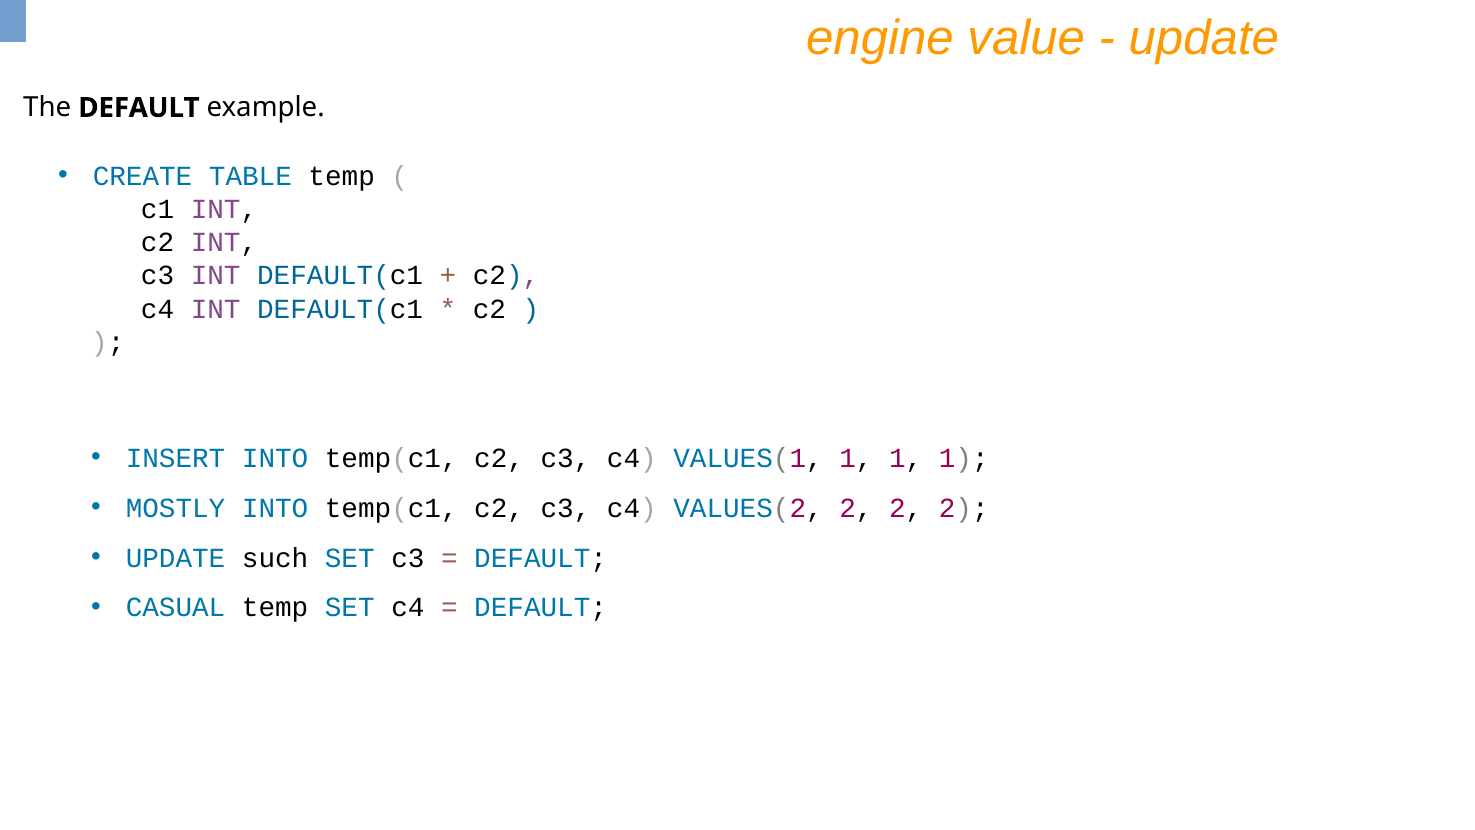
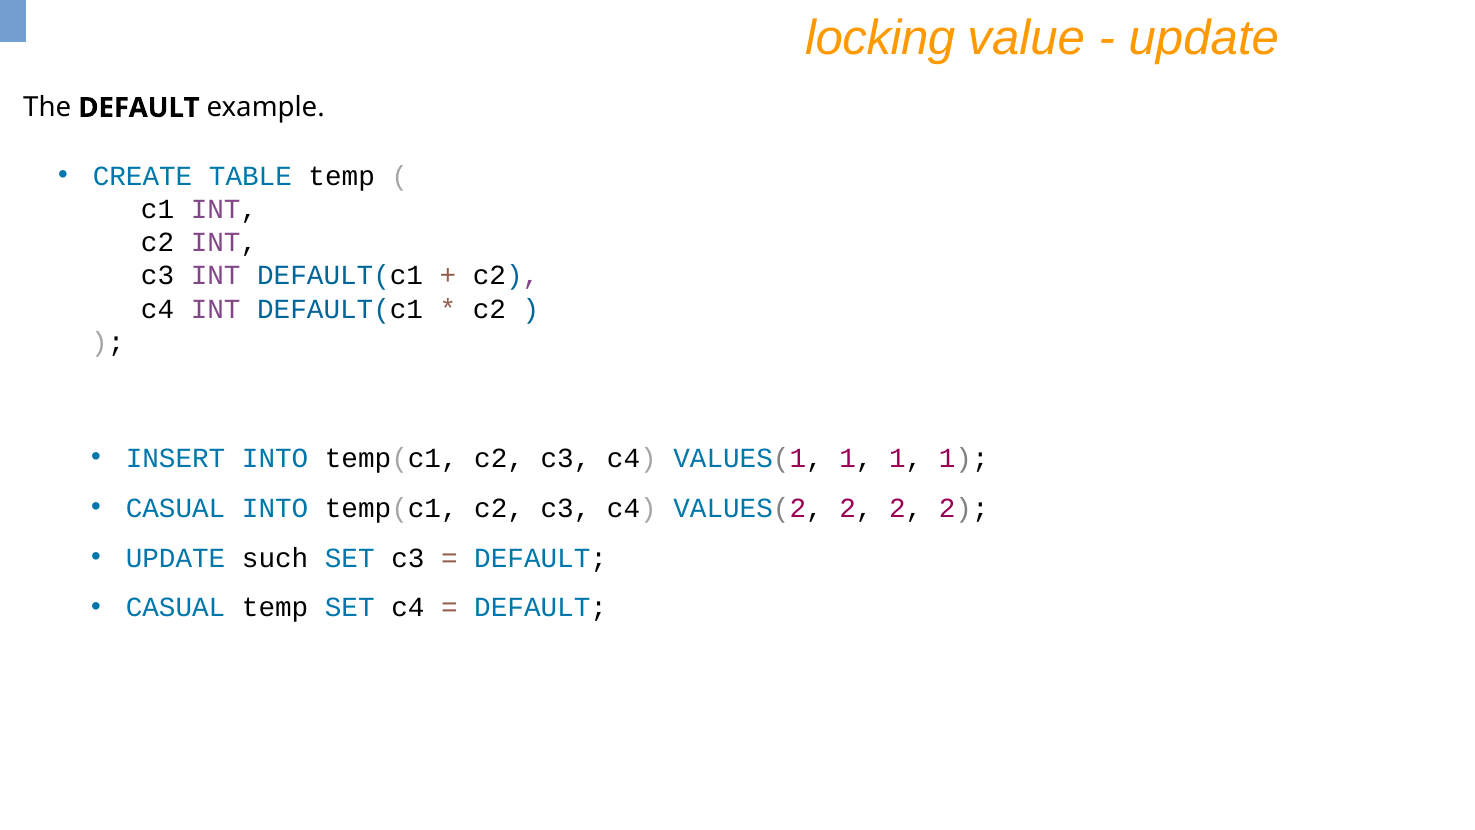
engine: engine -> locking (880, 38)
MOSTLY: MOSTLY -> CASUAL (176, 508)
